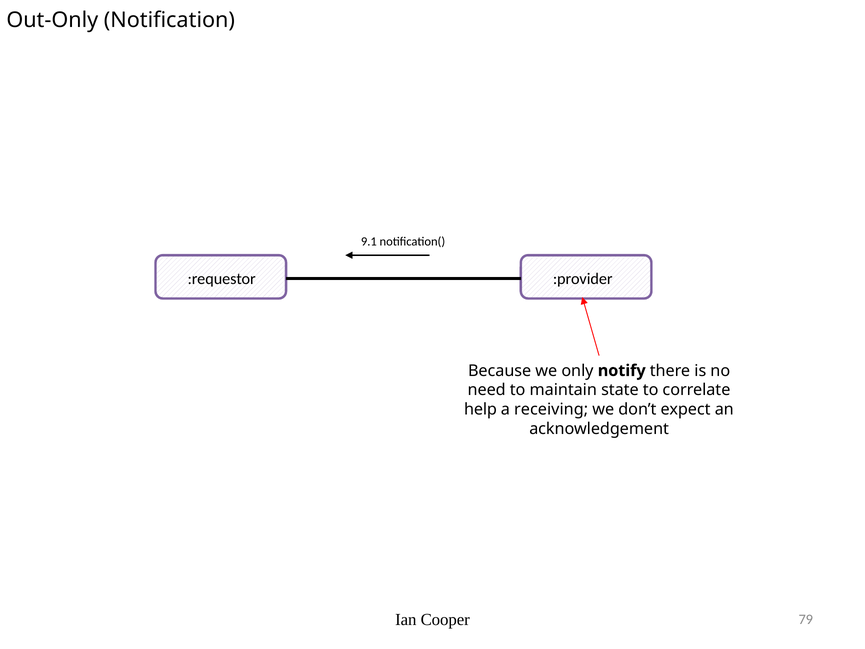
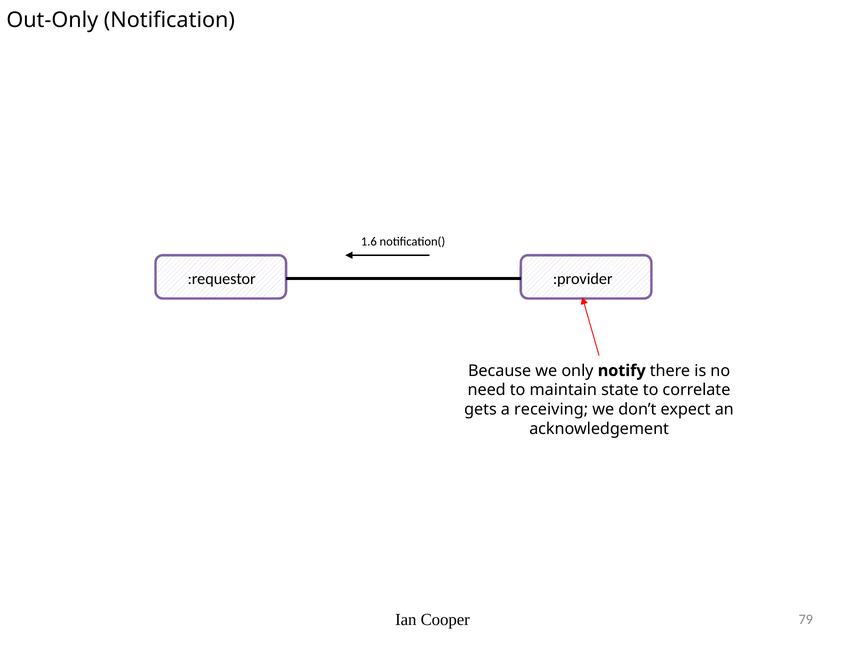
9.1: 9.1 -> 1.6 (369, 242)
help: help -> gets (480, 409)
